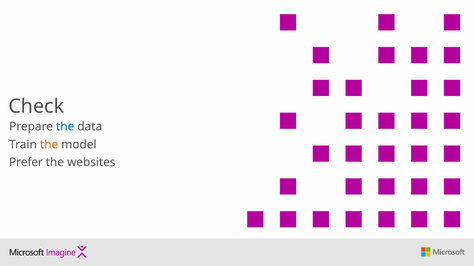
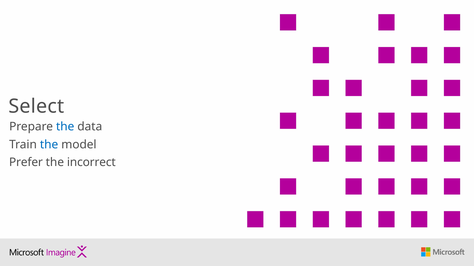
Check: Check -> Select (36, 106)
the colour: orange -> blue (49, 145)
websites: websites -> incorrect (91, 163)
